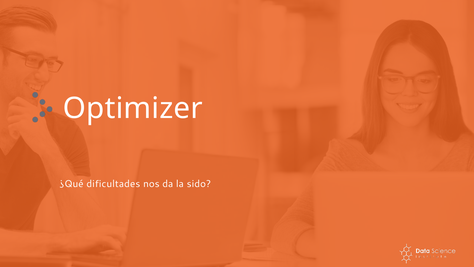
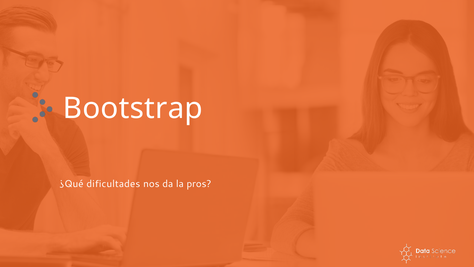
Optimizer: Optimizer -> Bootstrap (133, 108)
sido: sido -> pros (199, 184)
